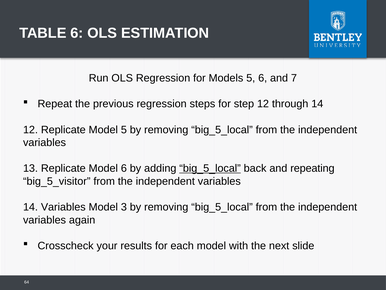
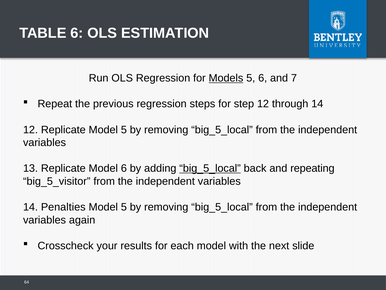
Models underline: none -> present (226, 78)
14 Variables: Variables -> Penalties (63, 207)
3: 3 -> 5 (124, 207)
